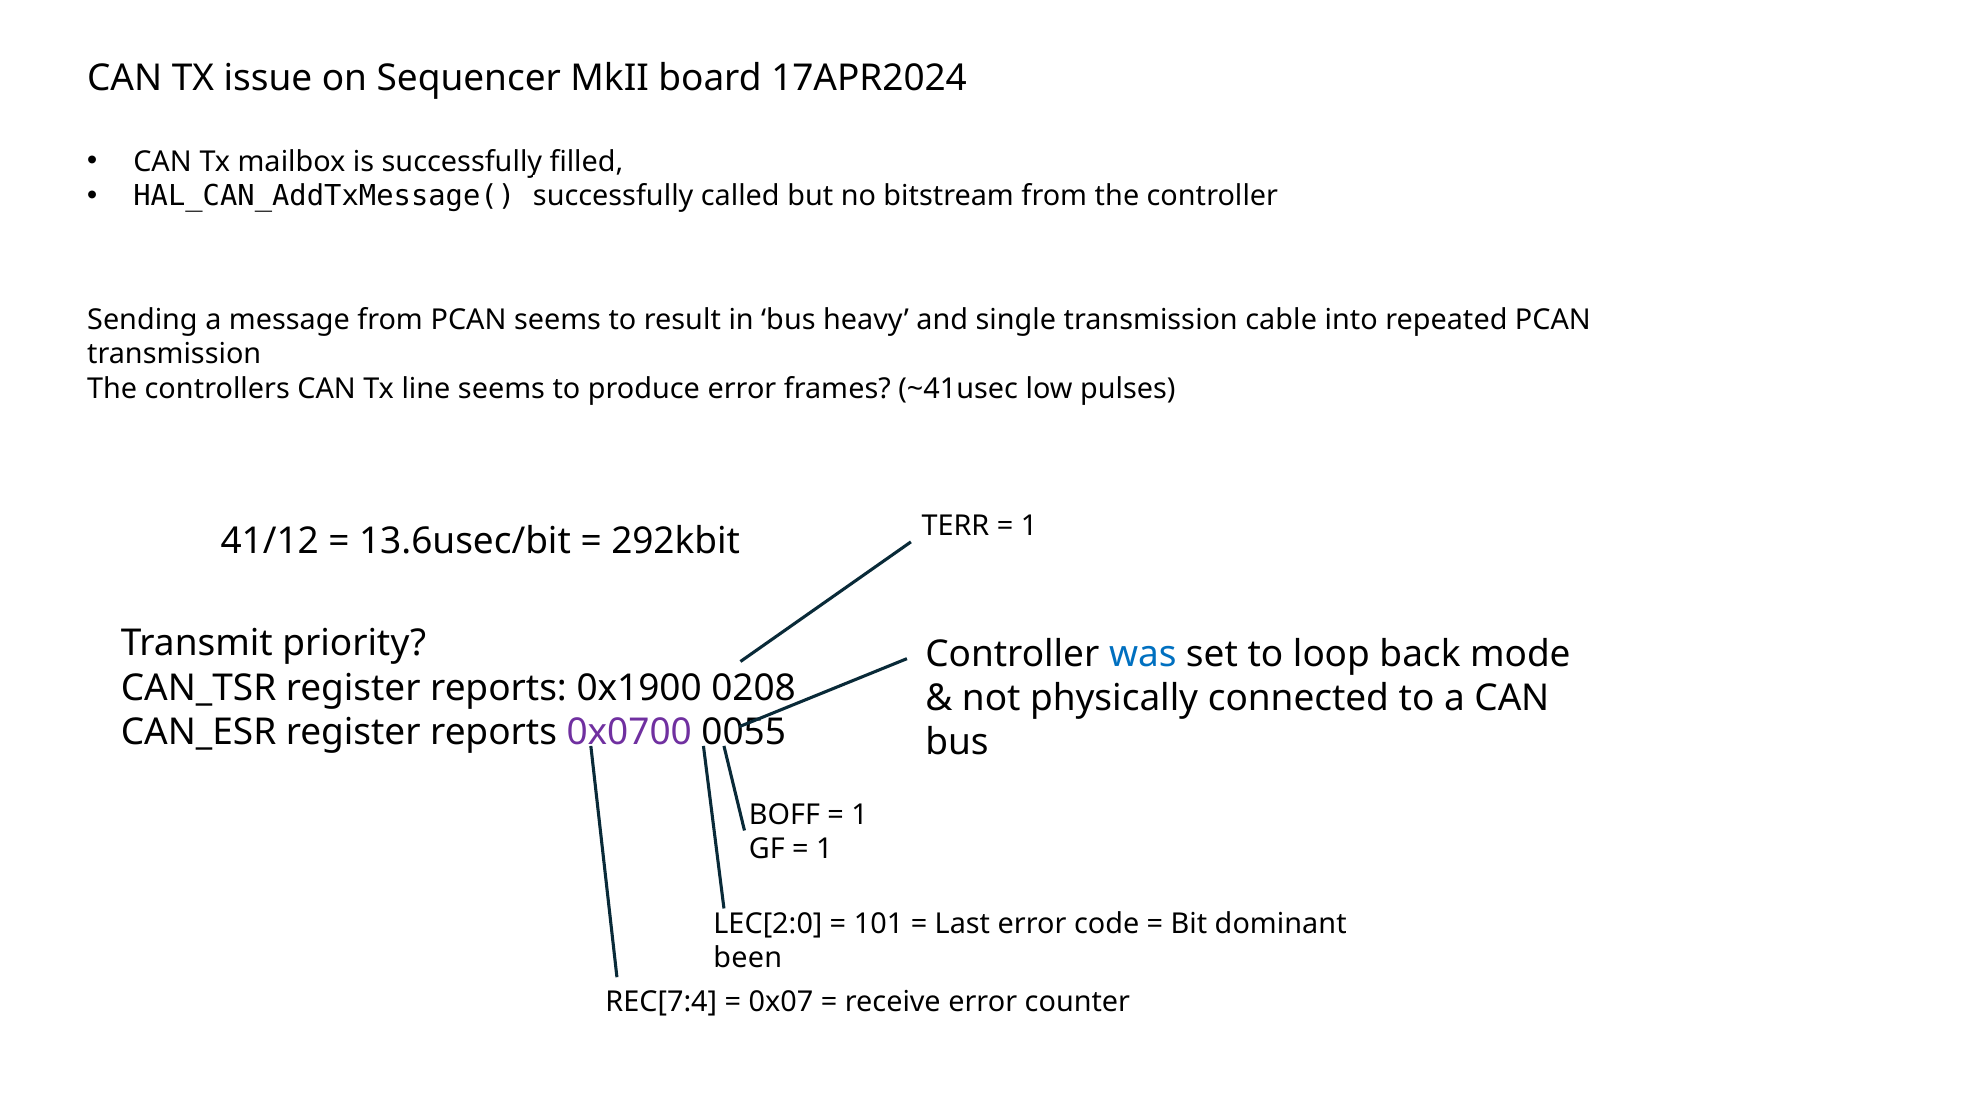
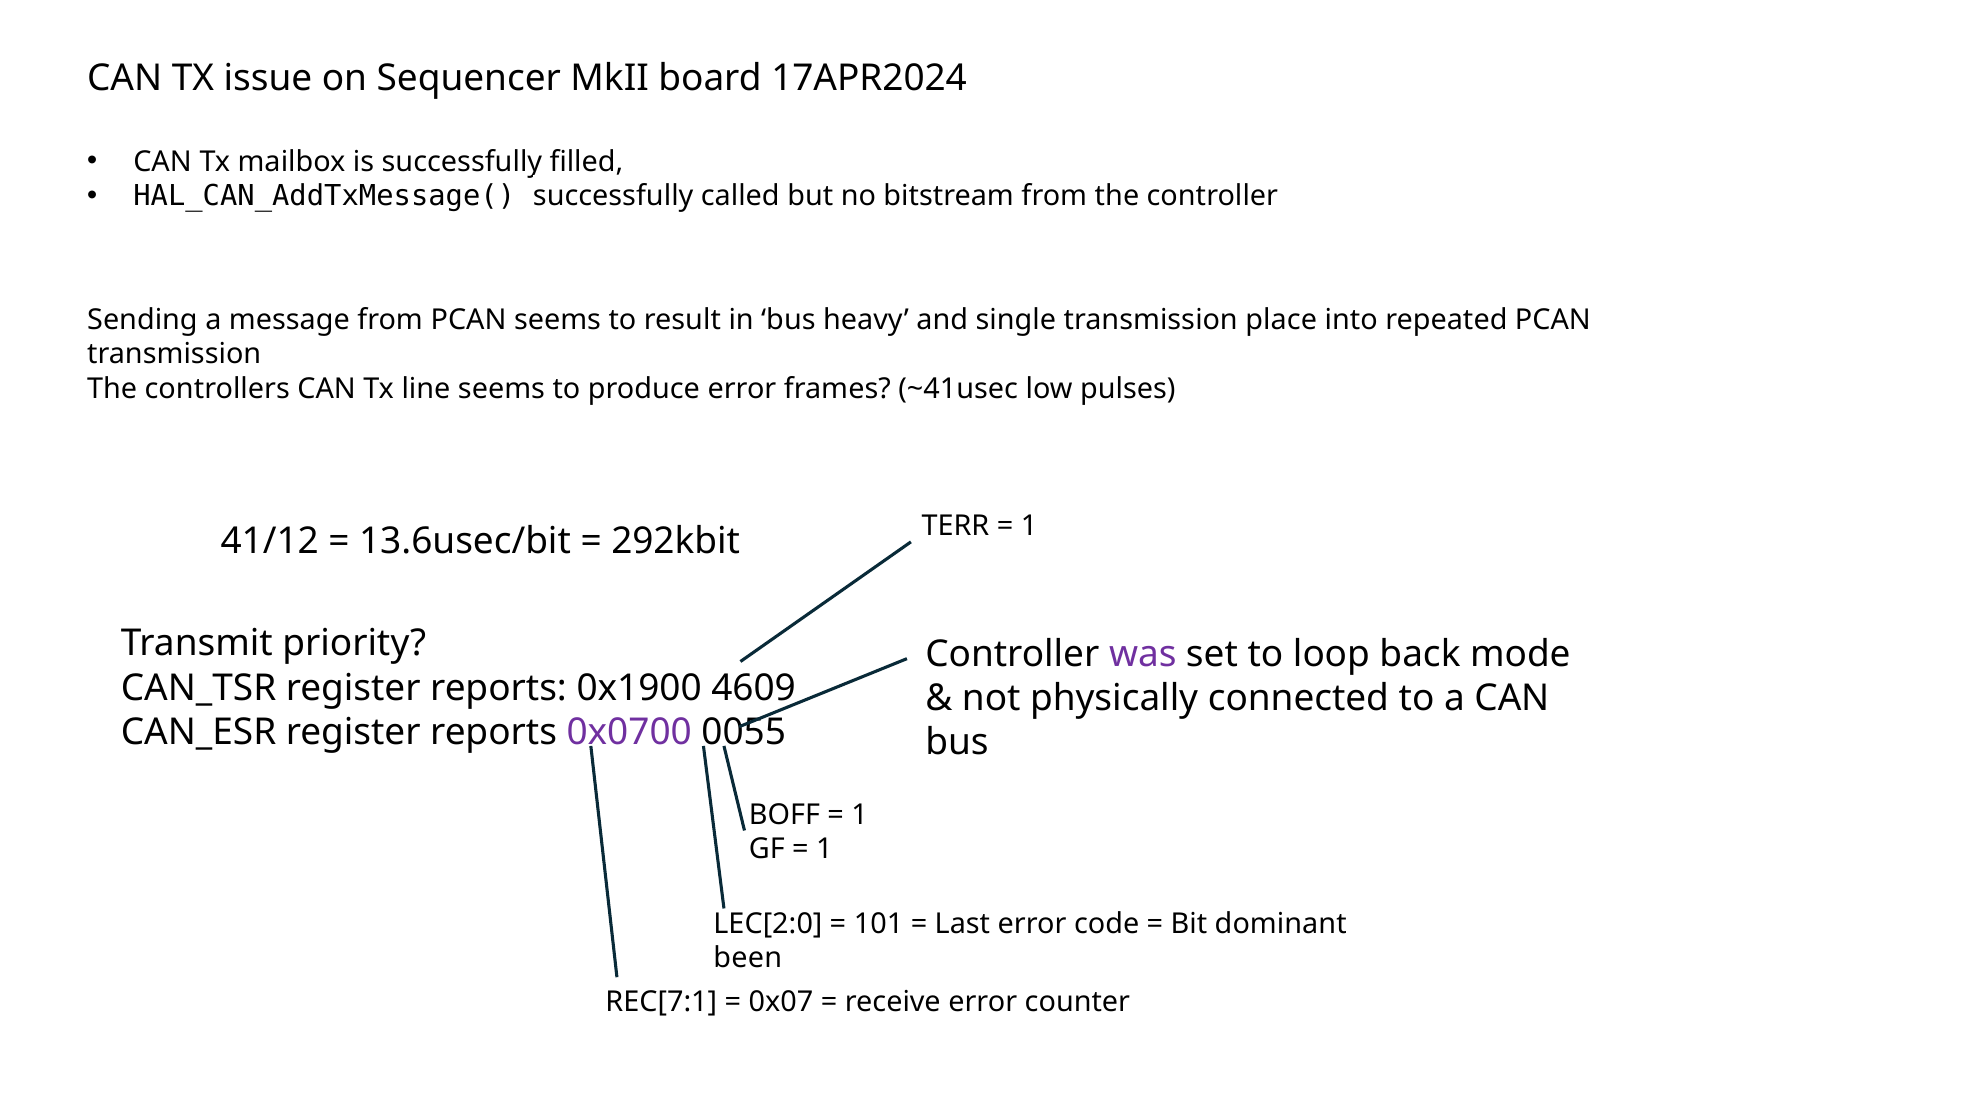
cable: cable -> place (1281, 319)
was colour: blue -> purple (1143, 654)
0208: 0208 -> 4609 (754, 688)
REC[7:4: REC[7:4 -> REC[7:1 (661, 1001)
